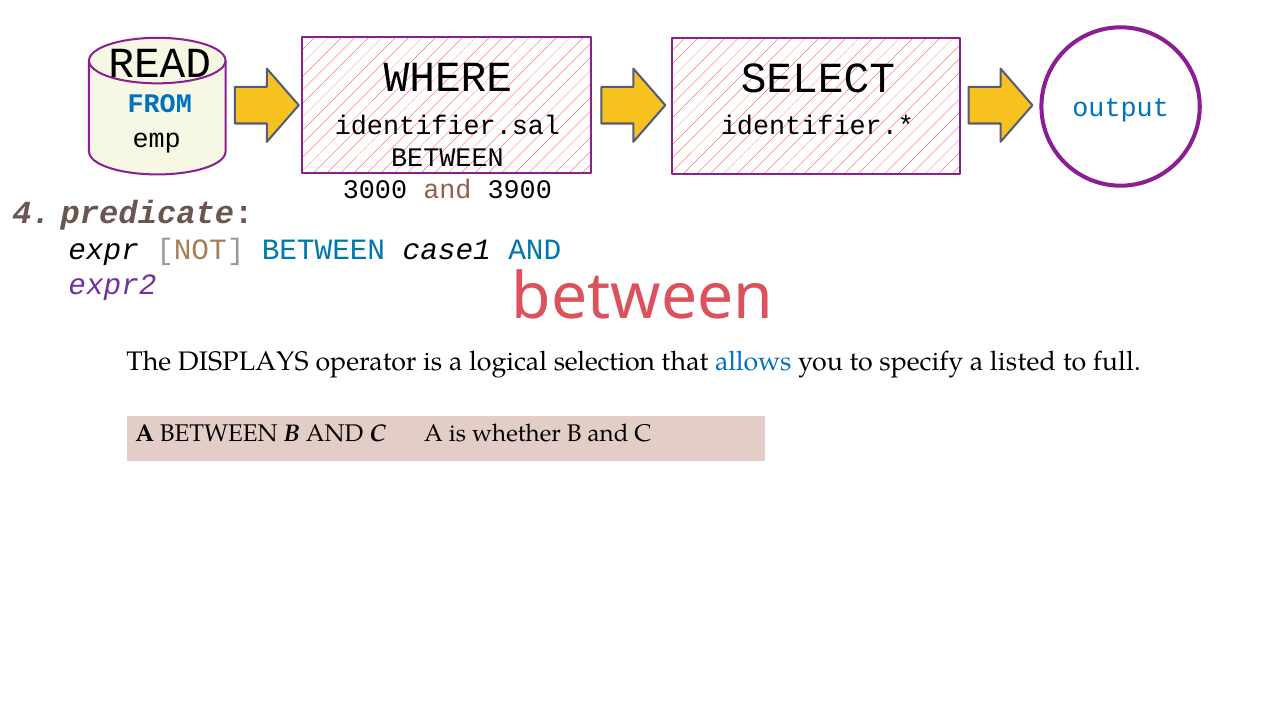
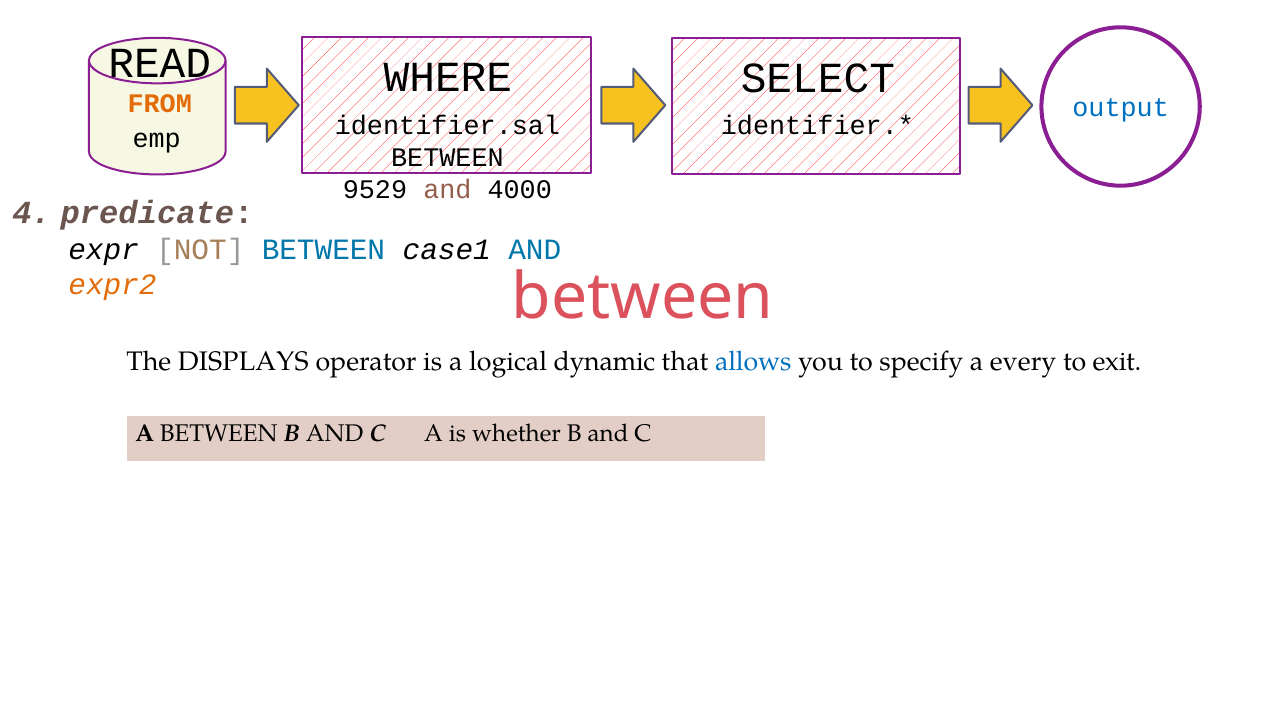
FROM colour: blue -> orange (160, 104)
3000: 3000 -> 9529 (375, 189)
3900: 3900 -> 4000 (520, 189)
expr2 colour: purple -> orange (113, 285)
selection: selection -> dynamic (604, 361)
listed: listed -> every (1023, 361)
full: full -> exit (1117, 361)
